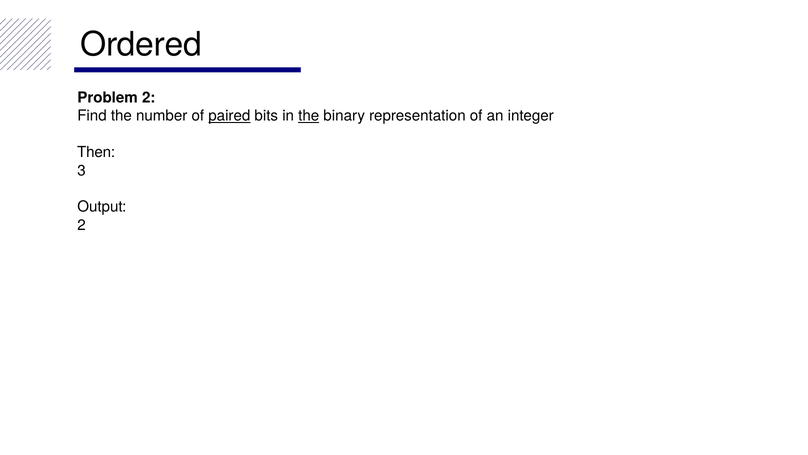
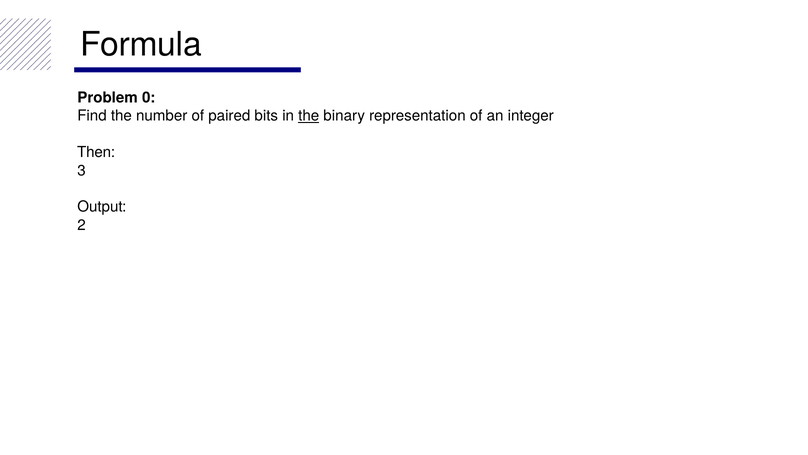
Ordered: Ordered -> Formula (141, 44)
Problem 2: 2 -> 0 (149, 98)
paired underline: present -> none (229, 116)
